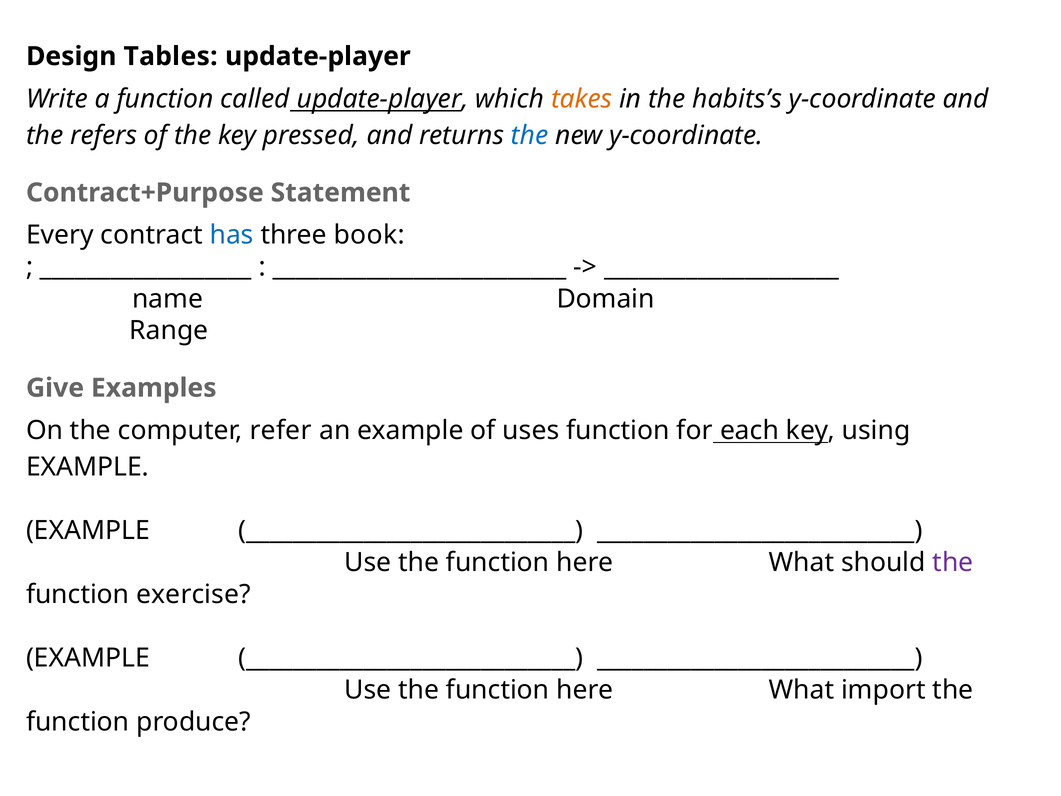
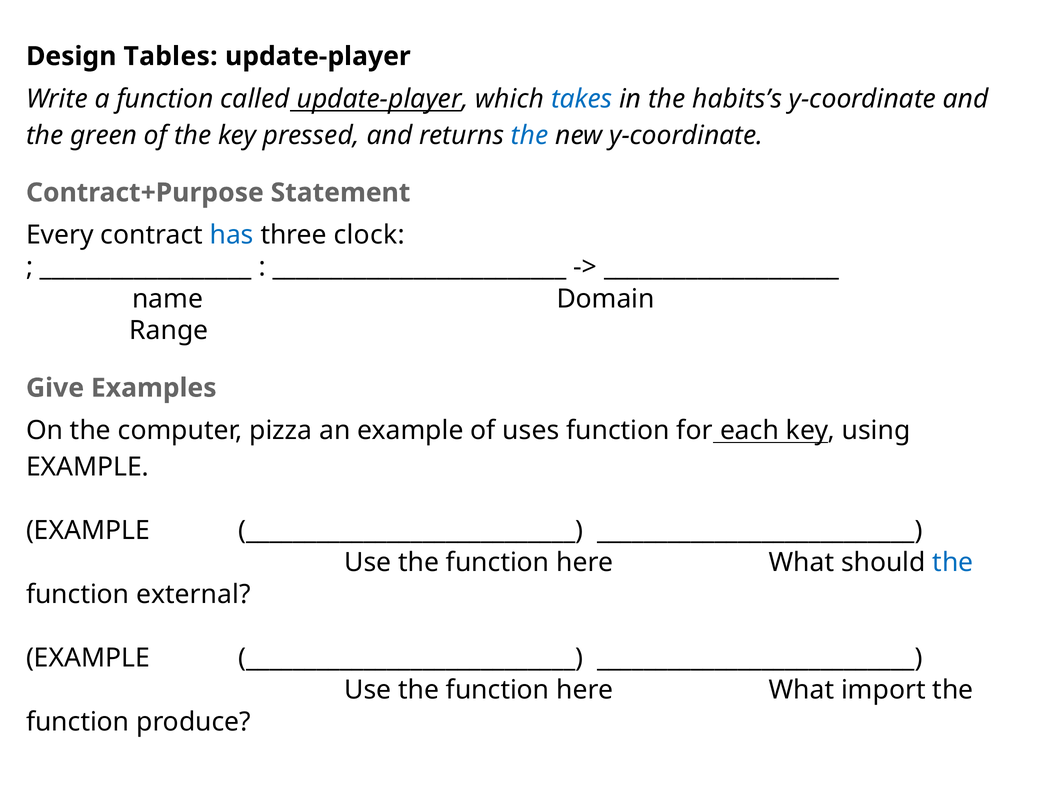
takes colour: orange -> blue (582, 99)
refers: refers -> green (104, 135)
book: book -> clock (369, 235)
refer: refer -> pizza (281, 430)
the colour: purple -> blue (953, 562)
exercise: exercise -> external (194, 594)
